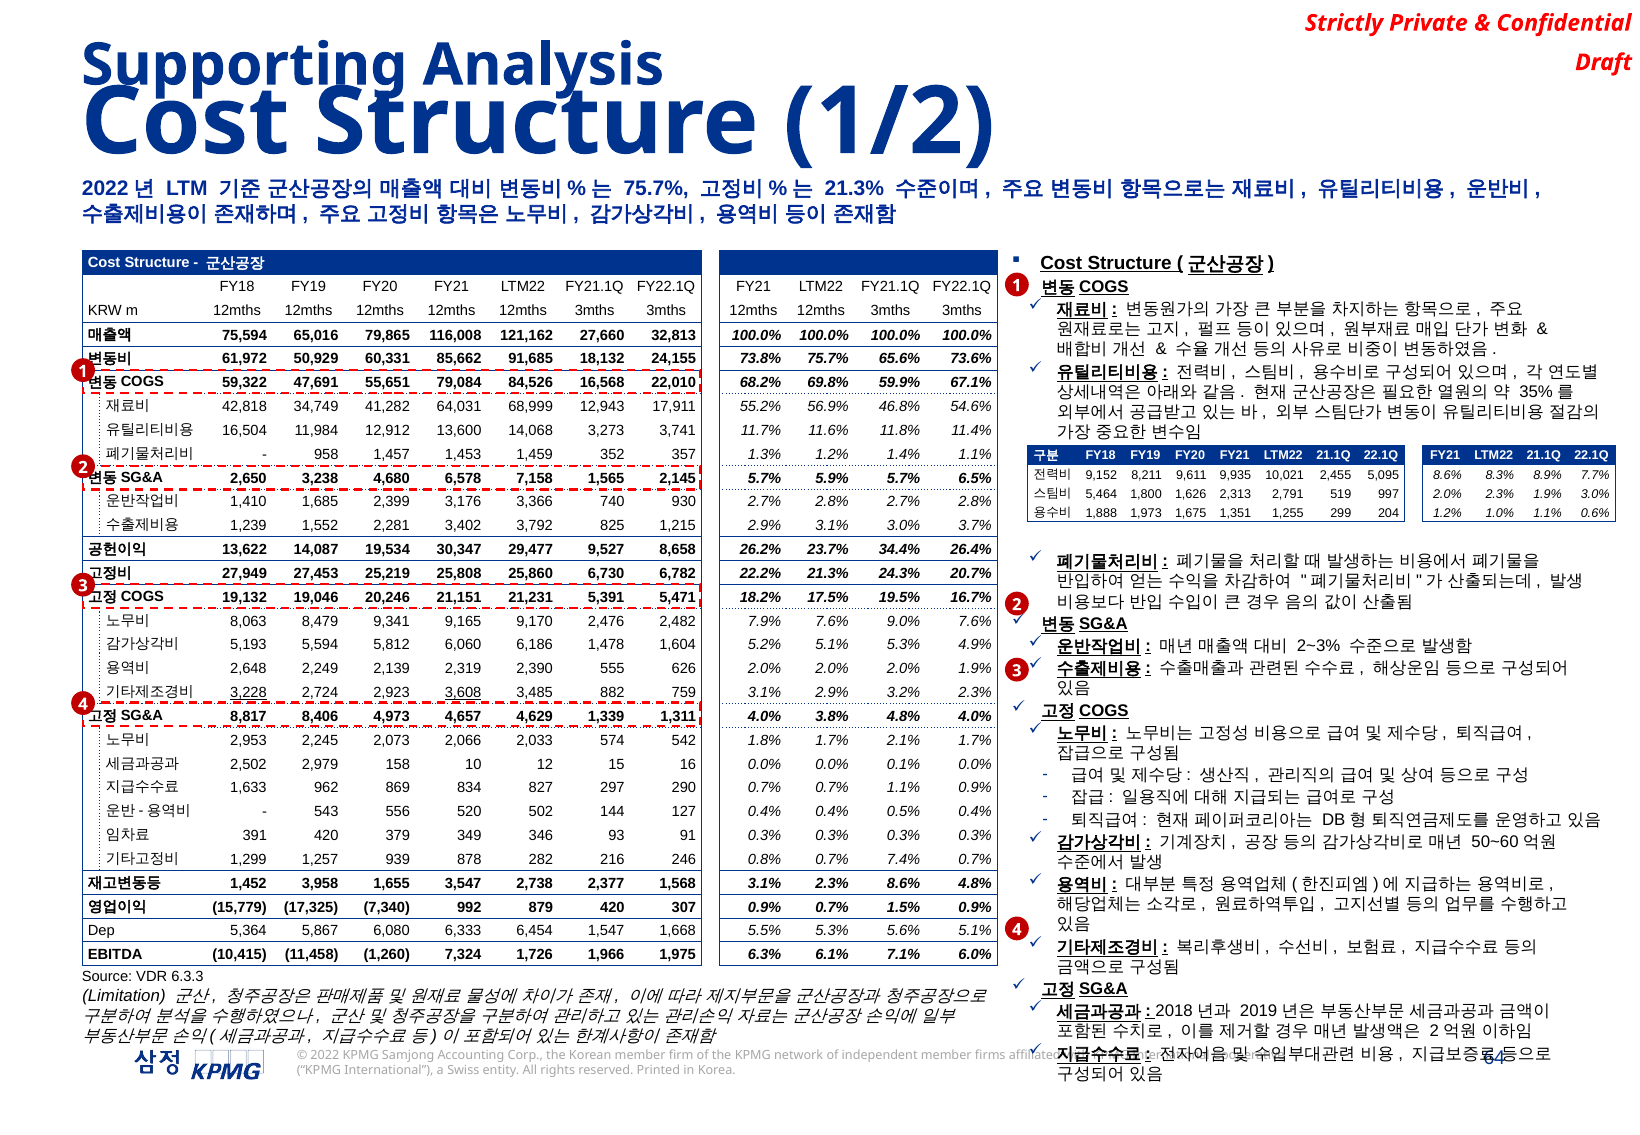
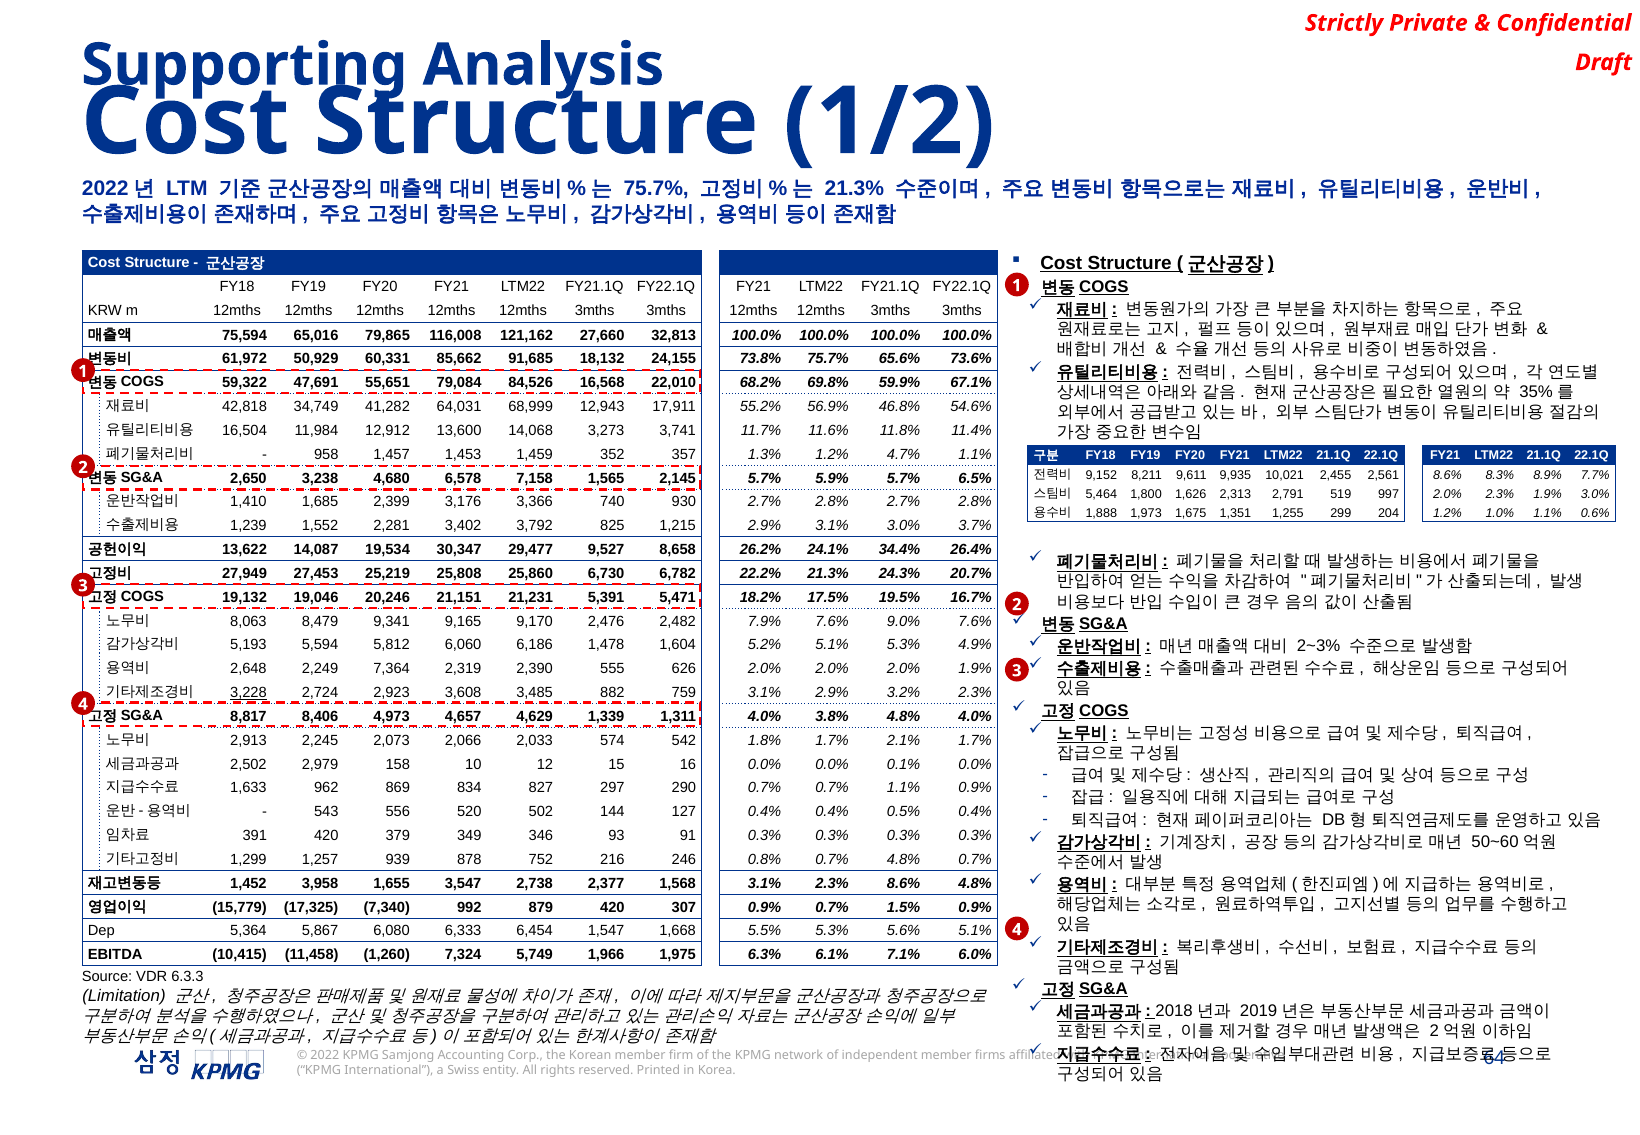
1.4%: 1.4% -> 4.7% (904, 455)
5,095: 5,095 -> 2,561 (1383, 475)
23.7%: 23.7% -> 24.1% (828, 550)
2,139: 2,139 -> 7,364 (392, 669)
3,608 underline: present -> none (463, 693)
2,953: 2,953 -> 2,913 (248, 741)
282: 282 -> 752 (541, 860)
0.7% 7.4%: 7.4% -> 4.8% (904, 860)
1,726: 1,726 -> 5,749 (535, 955)
